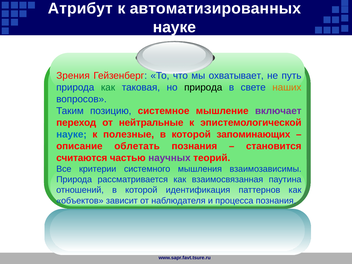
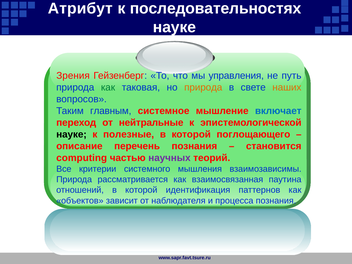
автоматизированных: автоматизированных -> последовательностях (216, 8)
охватывает: охватывает -> управления (236, 76)
природа colour: black -> orange (203, 87)
позицию: позицию -> главным (111, 111)
включает colour: purple -> blue (278, 111)
науке colour: blue -> black (71, 134)
запоминающих: запоминающих -> поглощающего (253, 134)
облетать: облетать -> перечень (137, 146)
считаются: считаются -> computing (82, 158)
